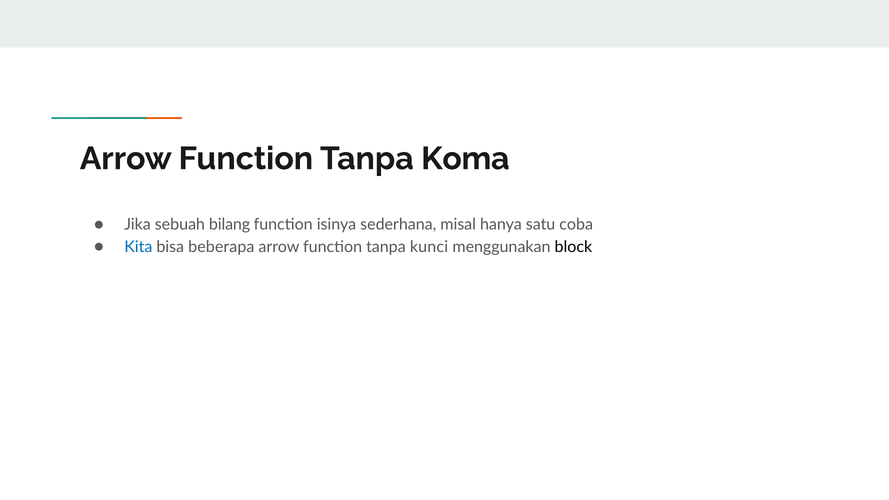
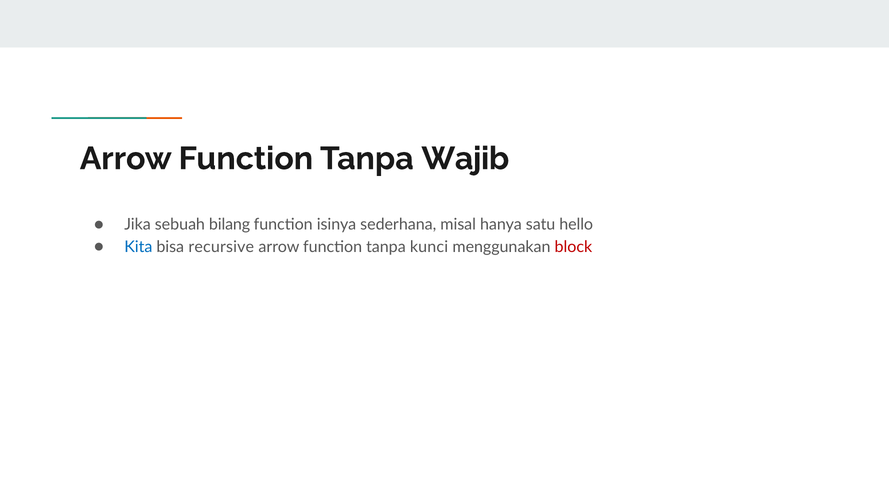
Koma: Koma -> Wajib (465, 159)
coba: coba -> hello (576, 225)
beberapa: beberapa -> recursive (221, 247)
block colour: black -> red (573, 247)
